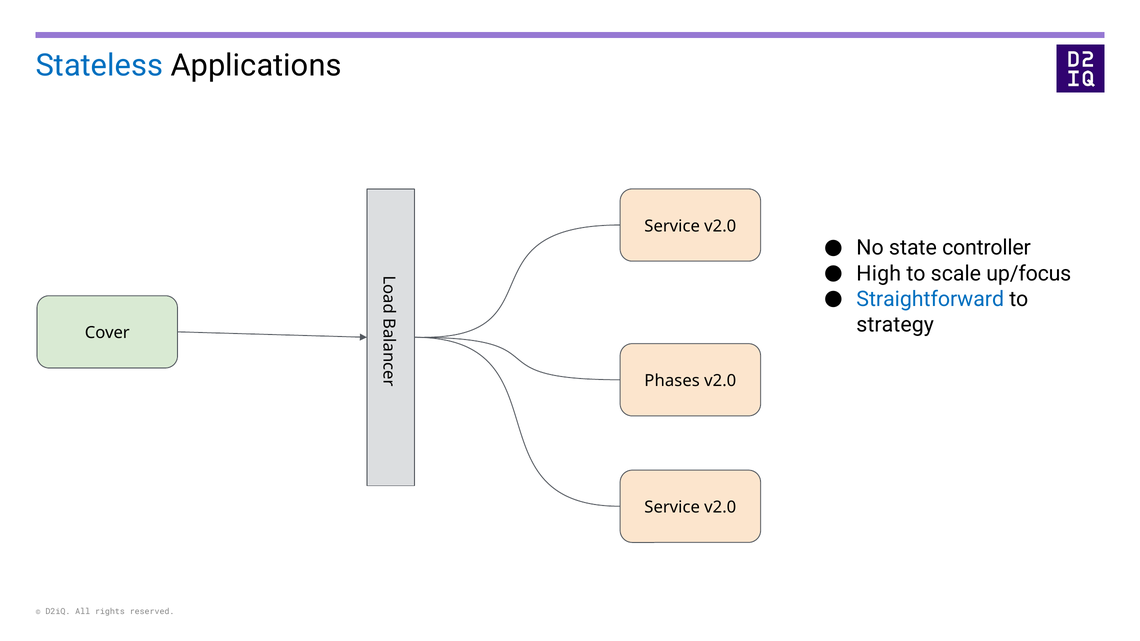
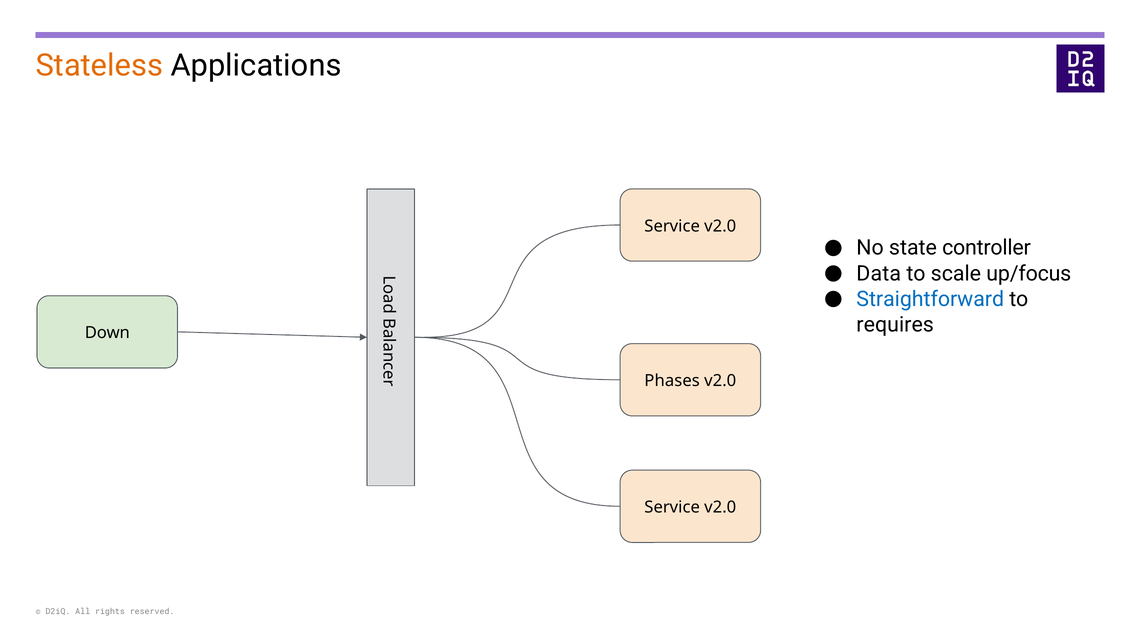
Stateless colour: blue -> orange (99, 66)
High: High -> Data (879, 274)
strategy: strategy -> requires (895, 325)
Cover: Cover -> Down (107, 333)
